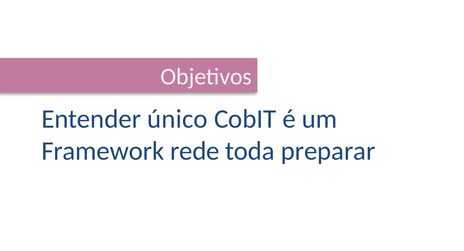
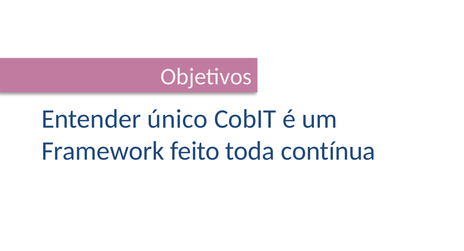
rede: rede -> feito (195, 151)
preparar: preparar -> contínua (328, 151)
